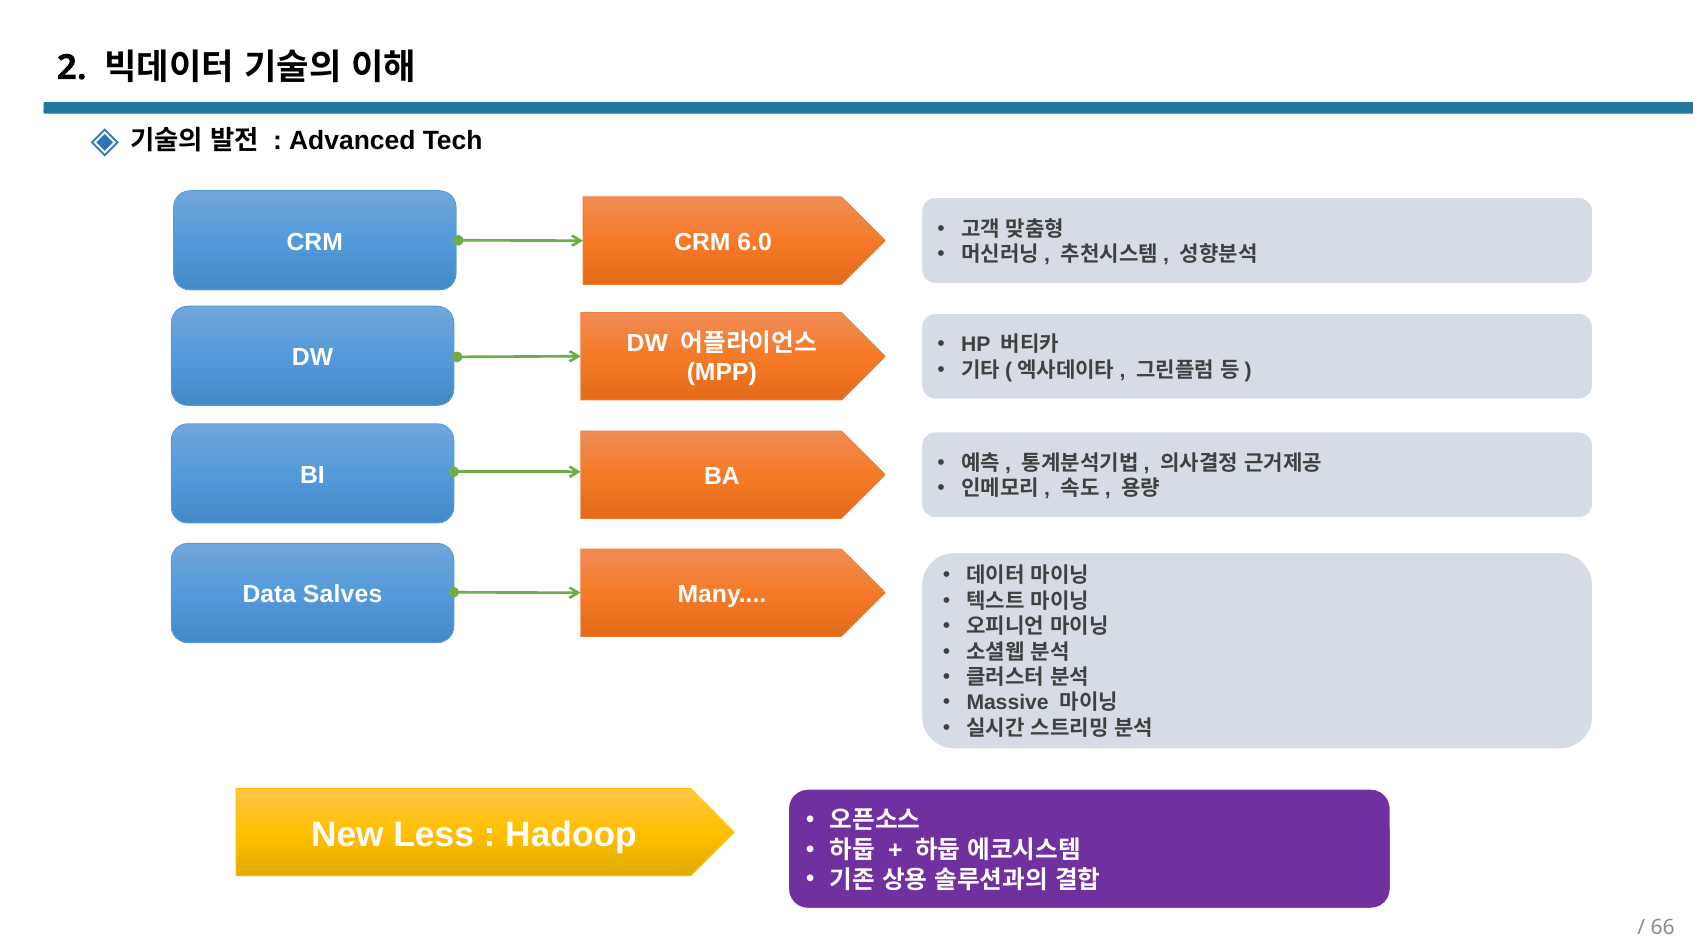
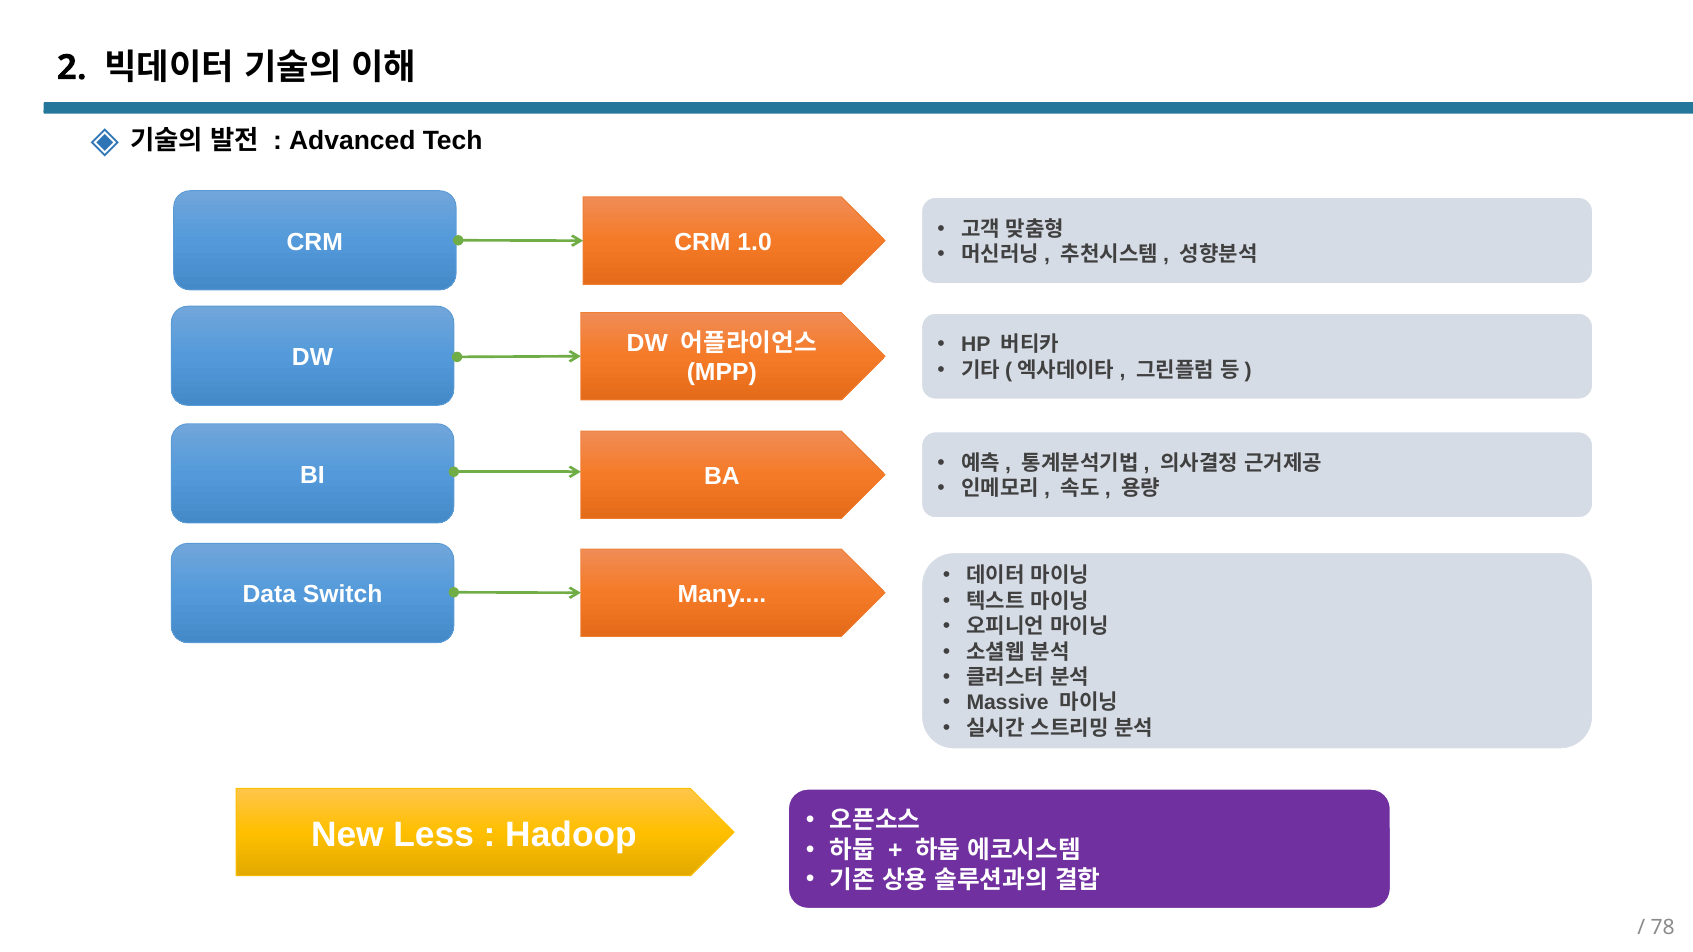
6.0: 6.0 -> 1.0 (755, 242)
Salves: Salves -> Switch (343, 595)
66: 66 -> 78 (1663, 928)
